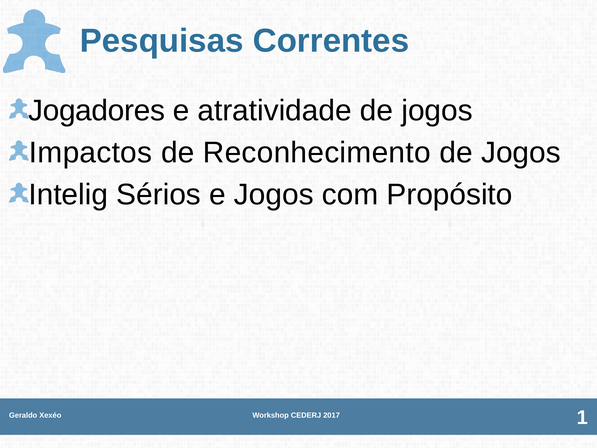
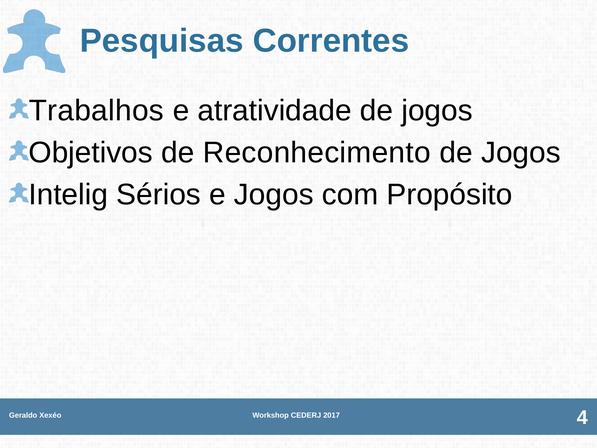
Jogadores: Jogadores -> Trabalhos (96, 111)
Impactos: Impactos -> Objetivos (91, 153)
1: 1 -> 4 (582, 417)
